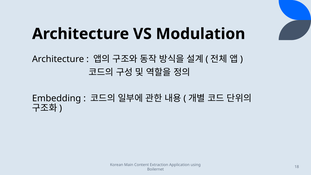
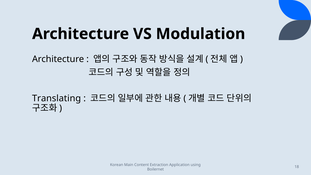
Embedding: Embedding -> Translating (57, 98)
